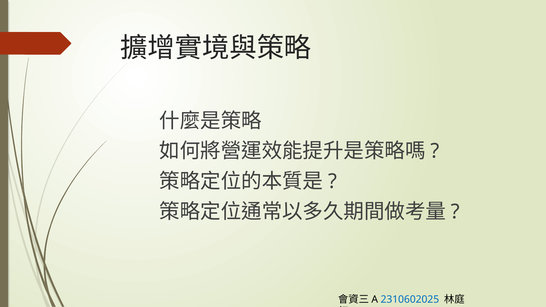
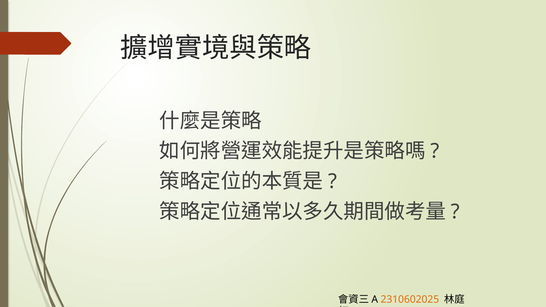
2310602025 colour: blue -> orange (410, 299)
